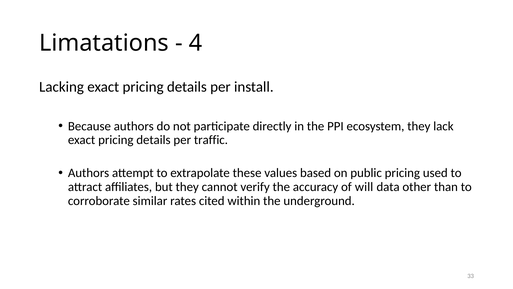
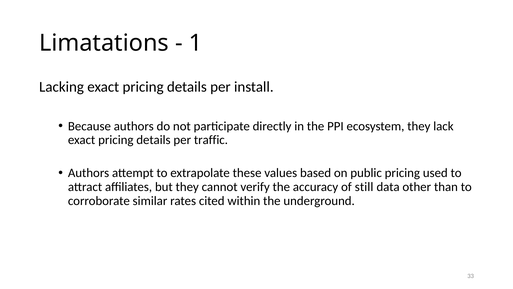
4: 4 -> 1 (196, 43)
will: will -> still (364, 187)
